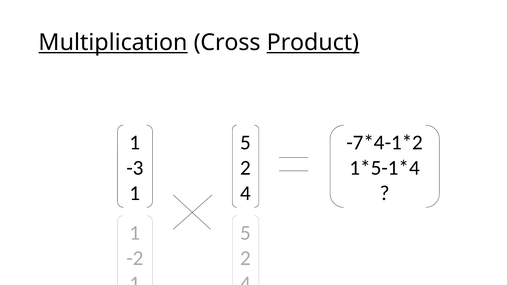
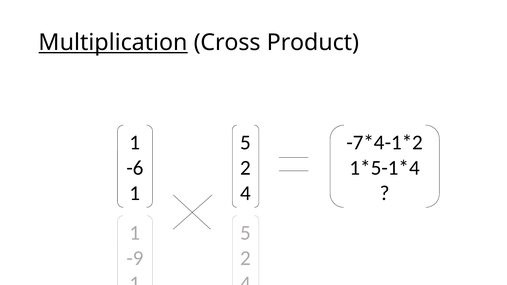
Product underline: present -> none (313, 43)
-3: -3 -> -6 (135, 168)
-2: -2 -> -9 (135, 258)
